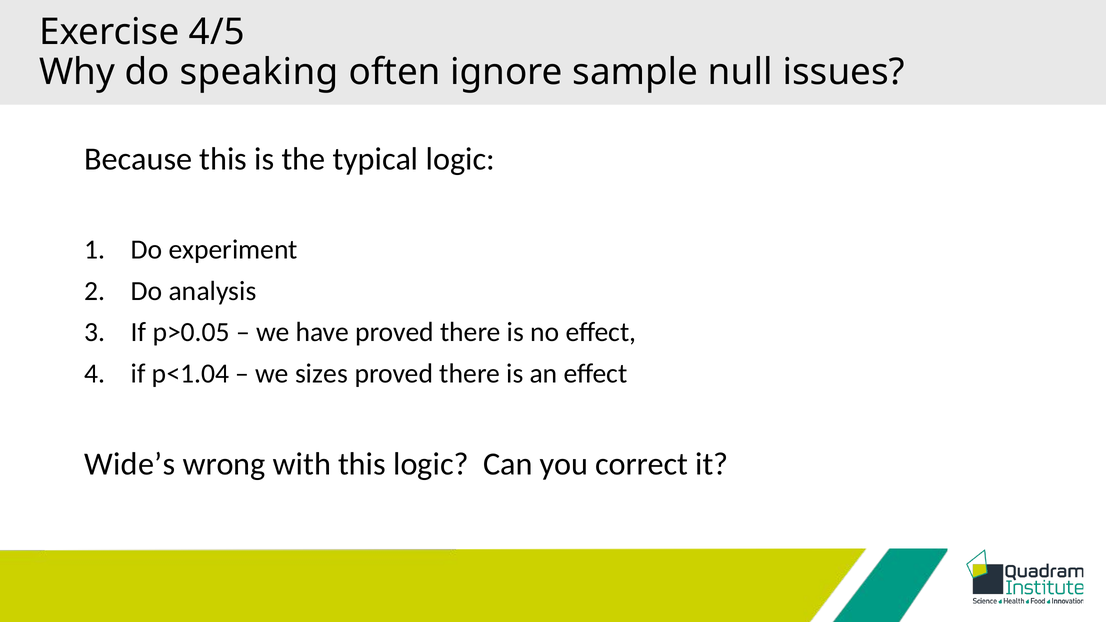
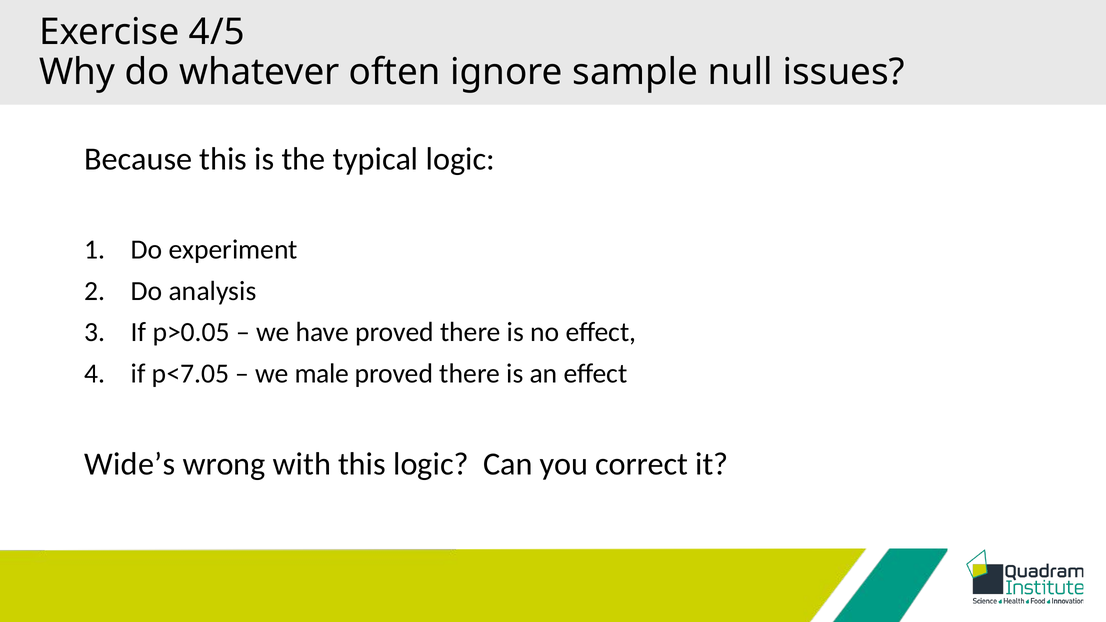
speaking: speaking -> whatever (259, 72)
p<1.04: p<1.04 -> p<7.05 (191, 374)
sizes: sizes -> male (322, 374)
